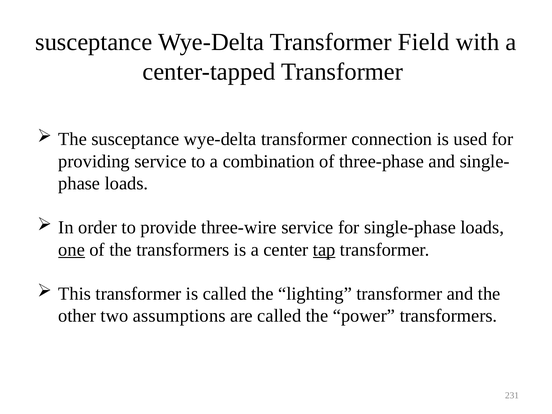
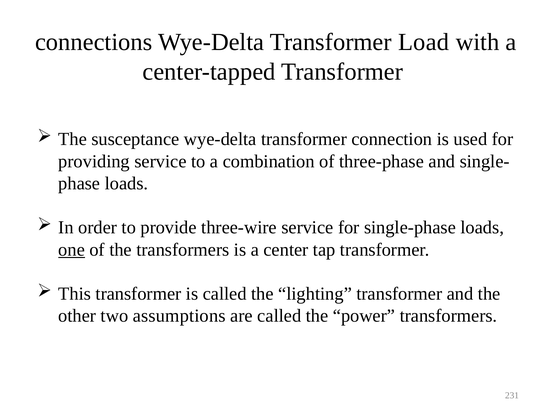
susceptance: susceptance -> connections (94, 42)
Field: Field -> Load (424, 42)
tap underline: present -> none (324, 250)
